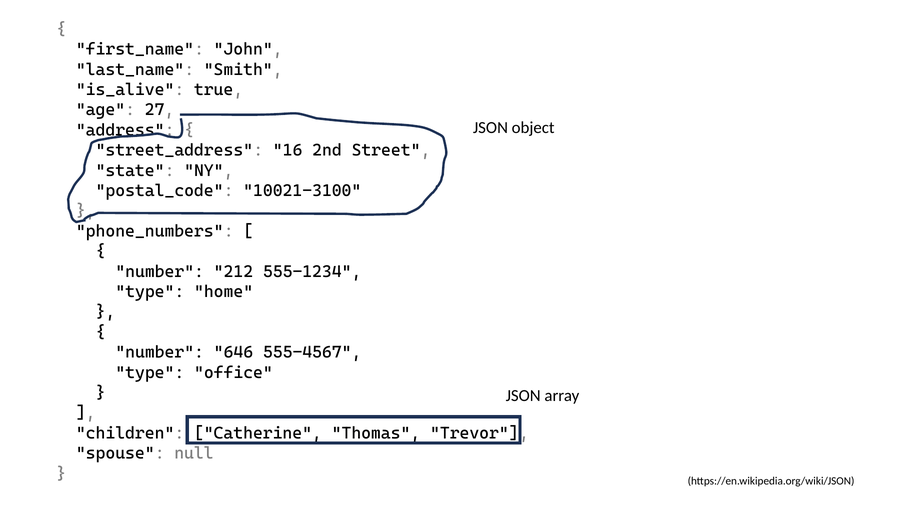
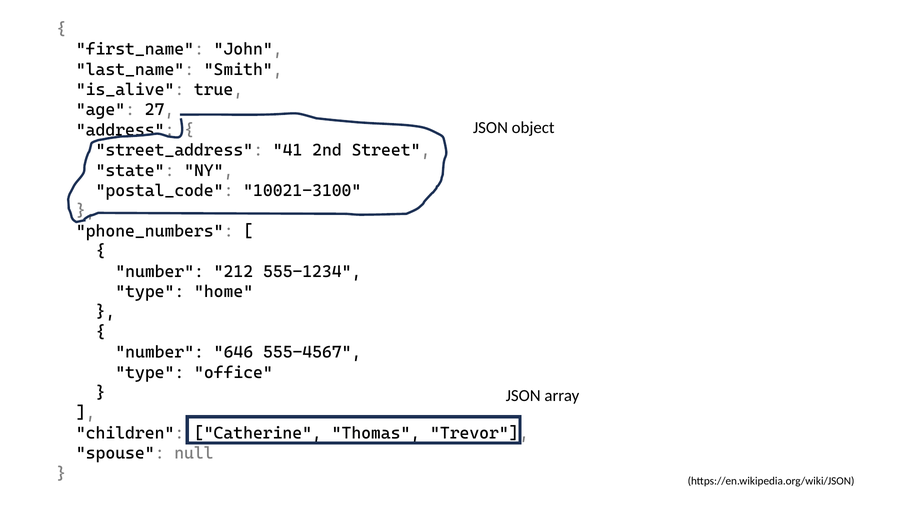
16: 16 -> 41 (288, 150)
